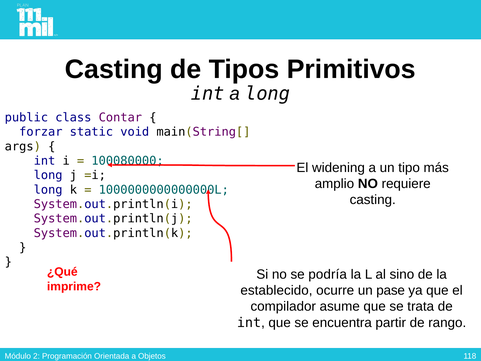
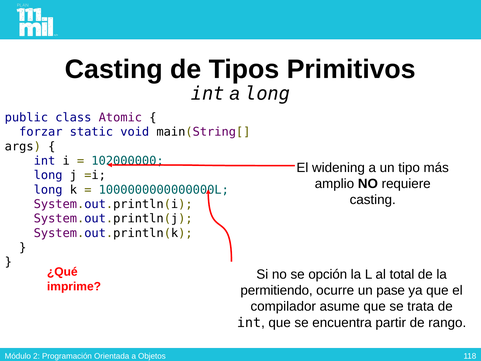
Contar: Contar -> Atomic (120, 117)
100080000: 100080000 -> 102000000 (128, 161)
podría: podría -> opción (328, 274)
sino: sino -> total (402, 274)
establecido: establecido -> permitiendo (277, 290)
